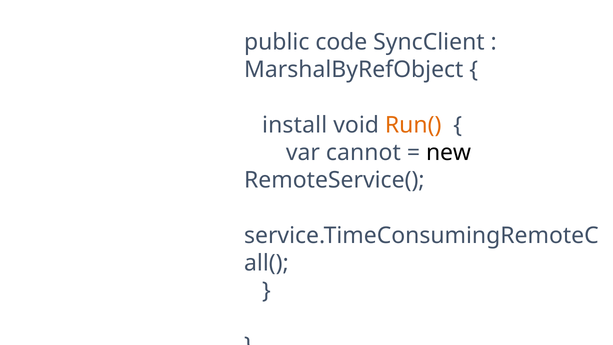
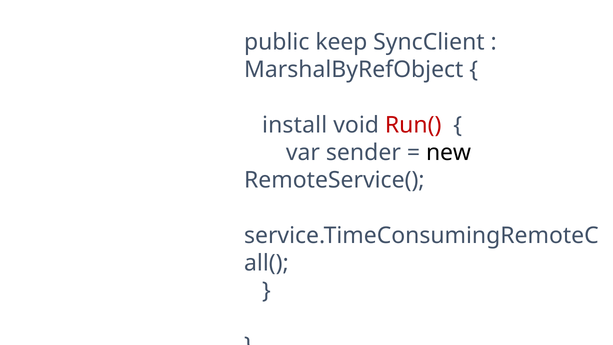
code: code -> keep (341, 42)
Run( colour: orange -> red (413, 125)
cannot: cannot -> sender (363, 153)
